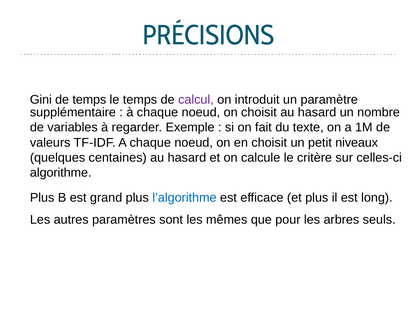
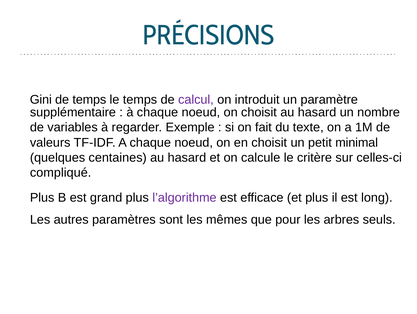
niveaux: niveaux -> minimal (357, 142)
algorithme: algorithme -> compliqué (61, 172)
l’algorithme colour: blue -> purple (184, 197)
